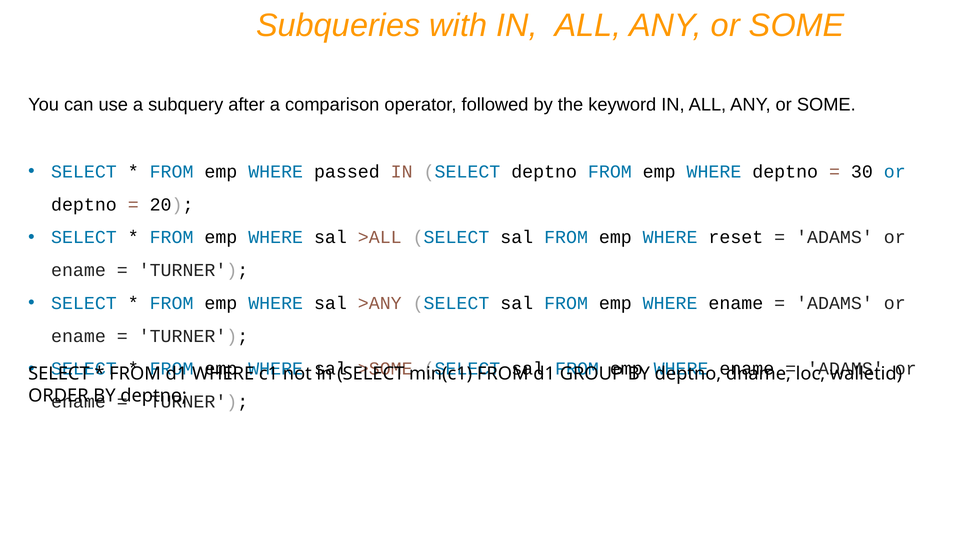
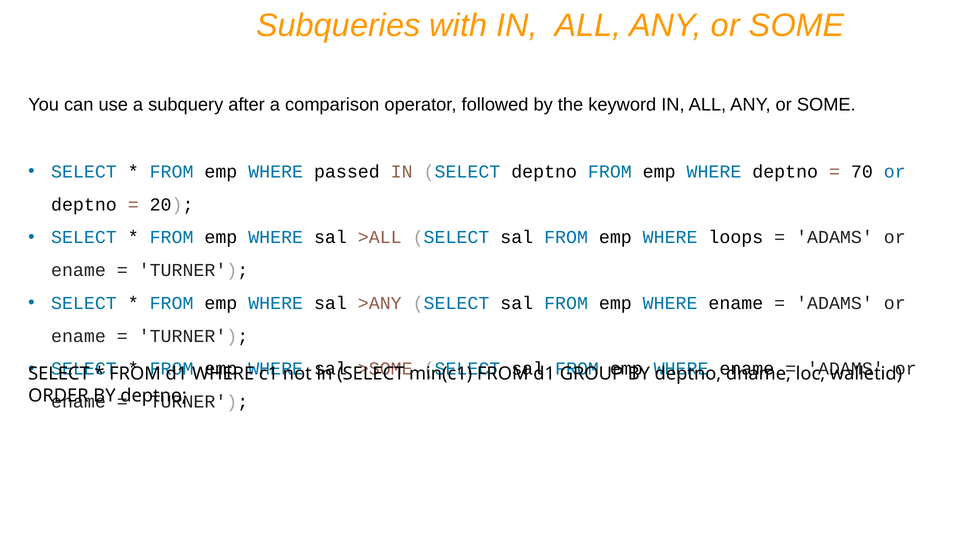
30: 30 -> 70 (862, 172)
reset: reset -> loops (736, 237)
